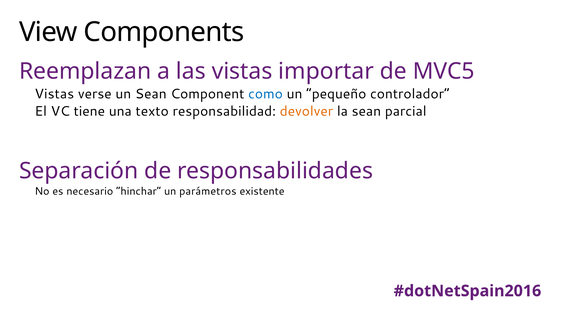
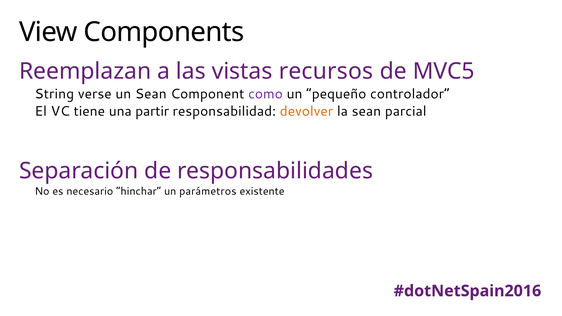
importar: importar -> recursos (326, 71)
Vistas: Vistas -> String (54, 94)
como colour: blue -> purple (266, 94)
texto: texto -> partir (152, 111)
